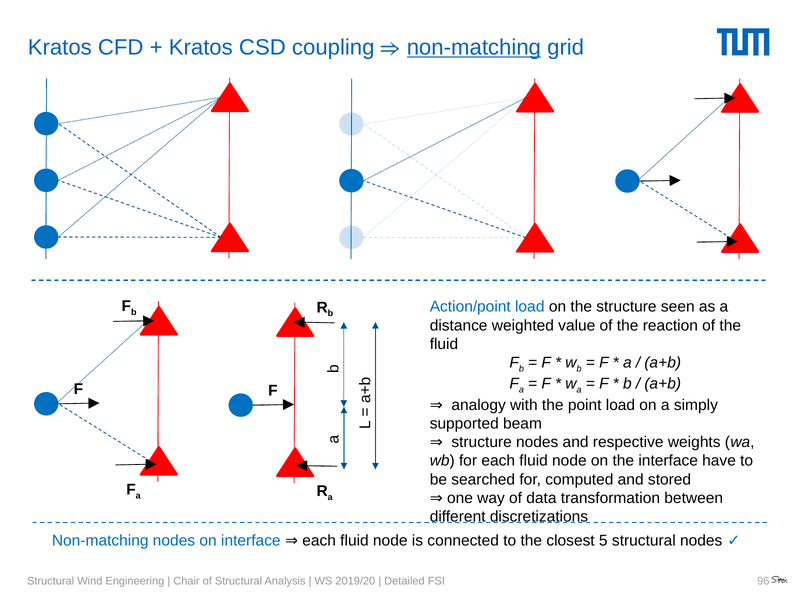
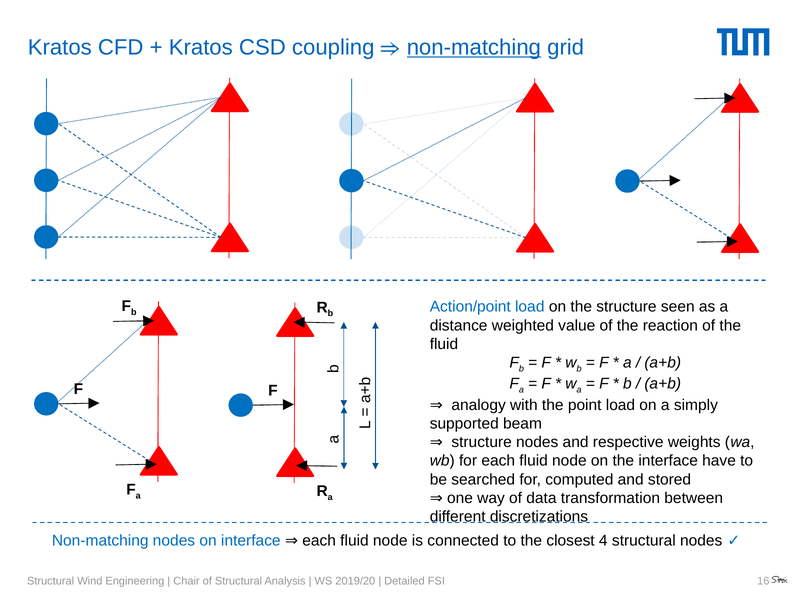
5: 5 -> 4 (603, 540)
96: 96 -> 16 (763, 581)
